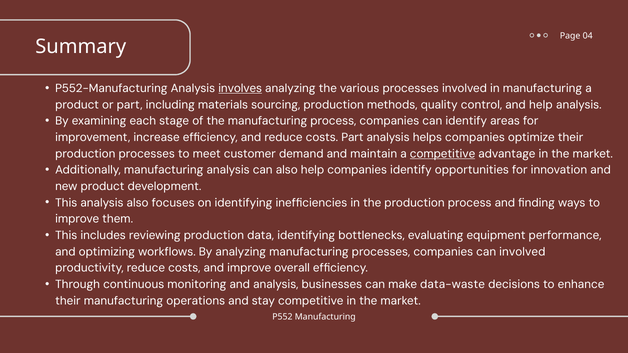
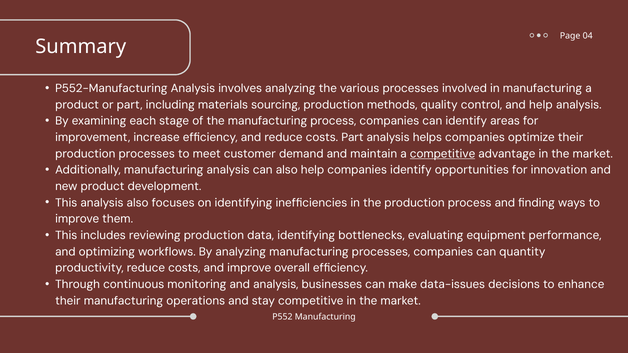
involves underline: present -> none (240, 88)
can involved: involved -> quantity (522, 252)
data-waste: data-waste -> data-issues (453, 285)
